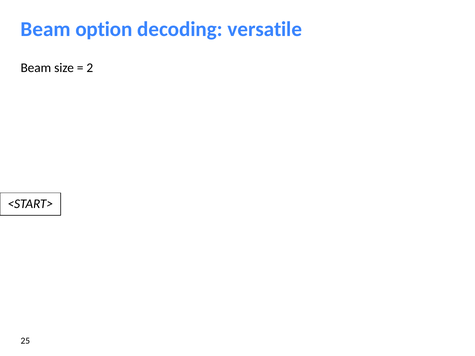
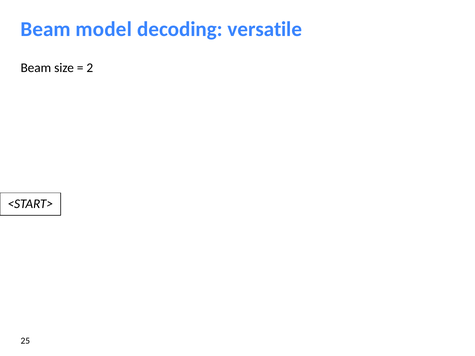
option: option -> model (104, 29)
